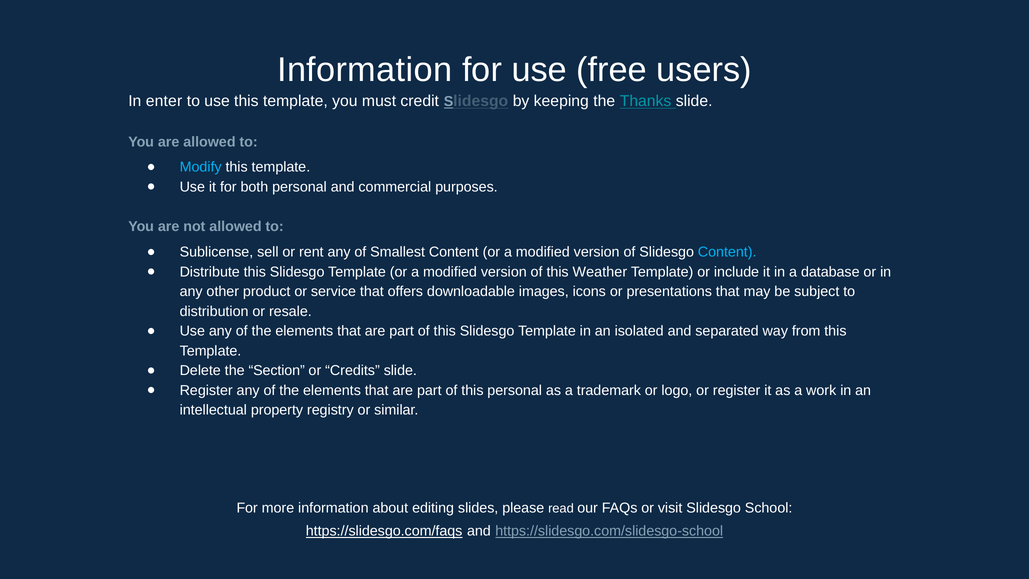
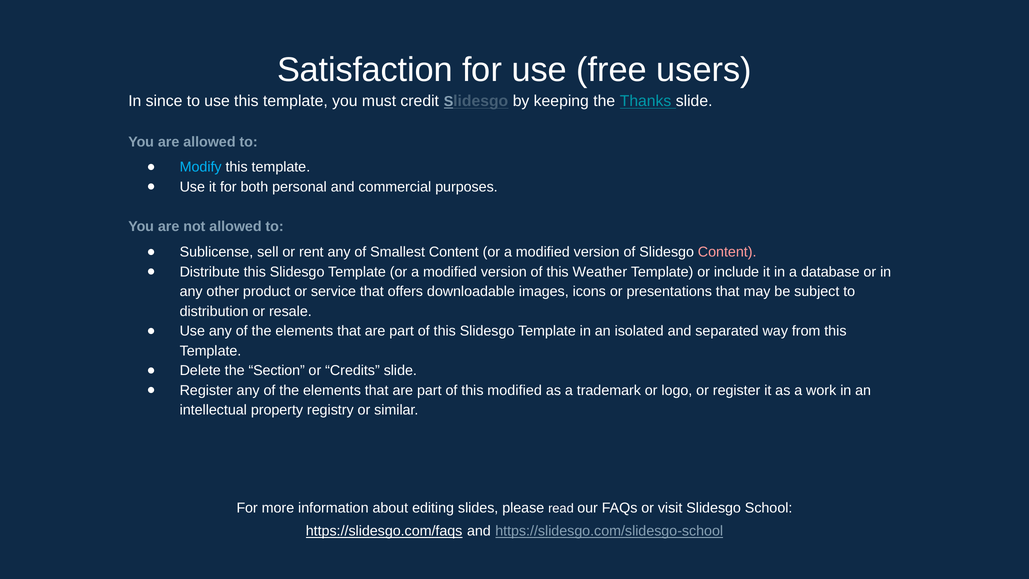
Information: Information -> Satisfaction (365, 70)
enter: enter -> since (164, 101)
Content colour: light blue -> pink (727, 252)
this personal: personal -> modified (515, 390)
